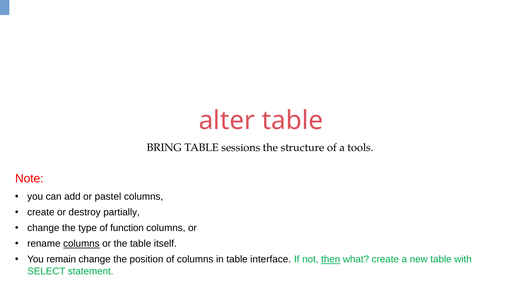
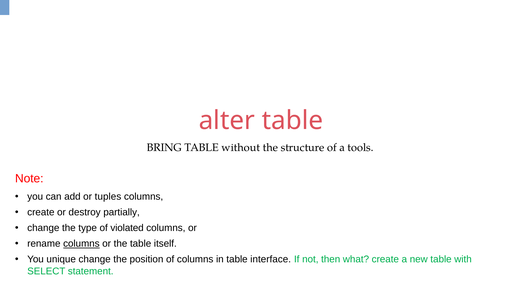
sessions: sessions -> without (241, 147)
pastel: pastel -> tuples (108, 196)
function: function -> violated (127, 228)
remain: remain -> unique (61, 259)
then underline: present -> none (331, 259)
